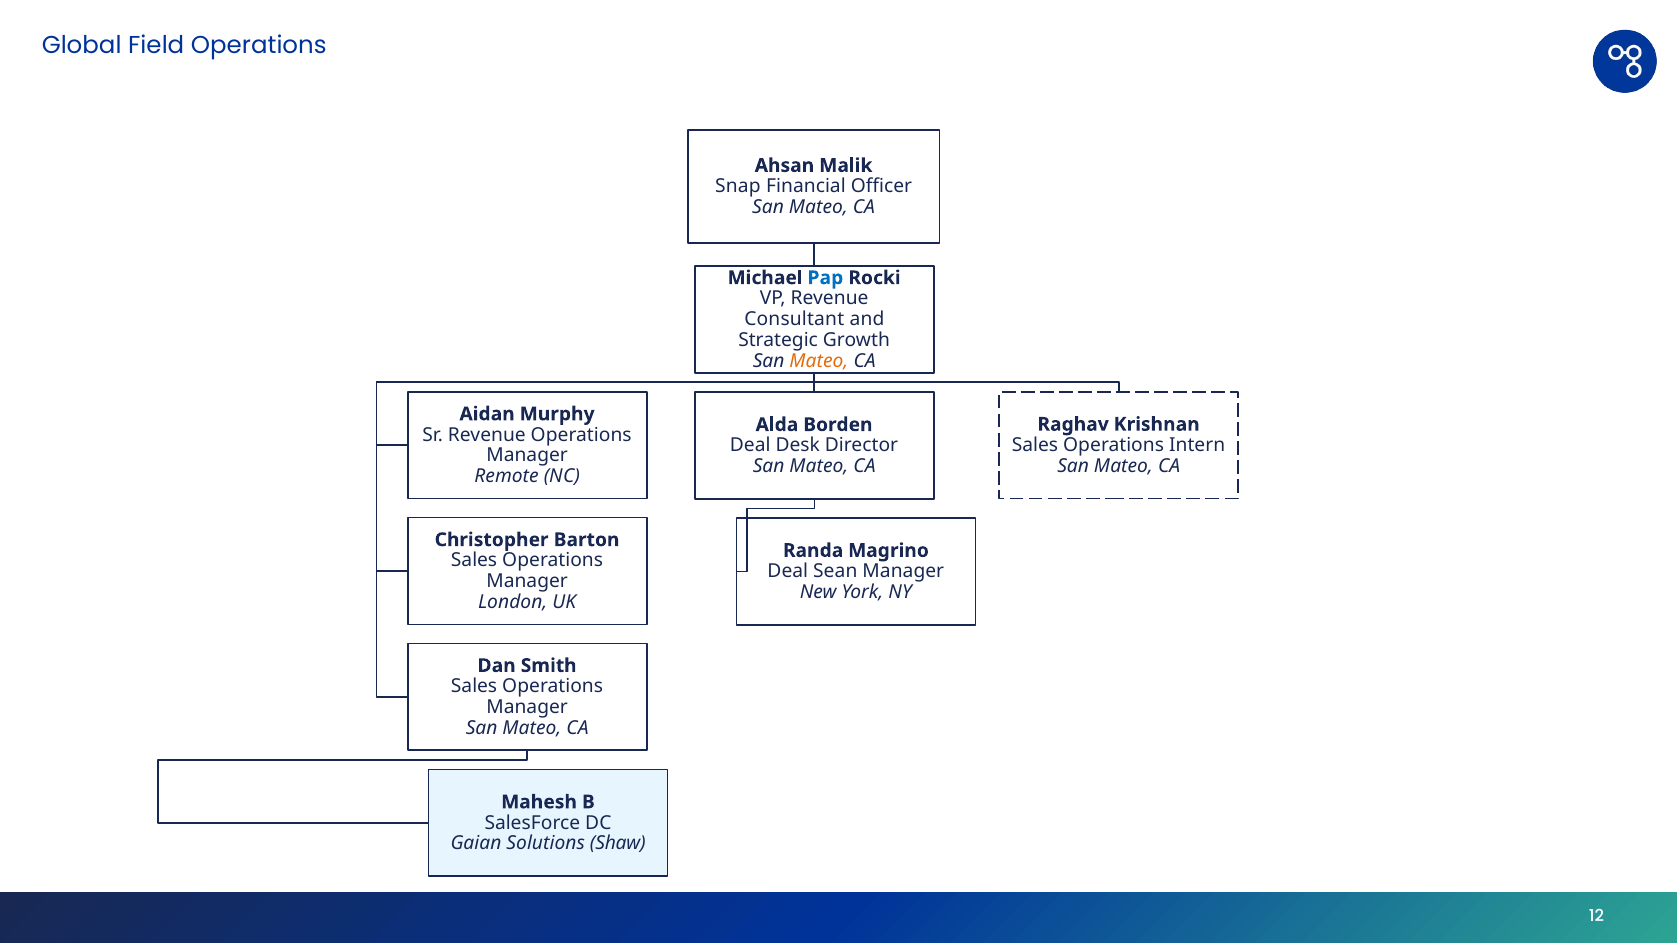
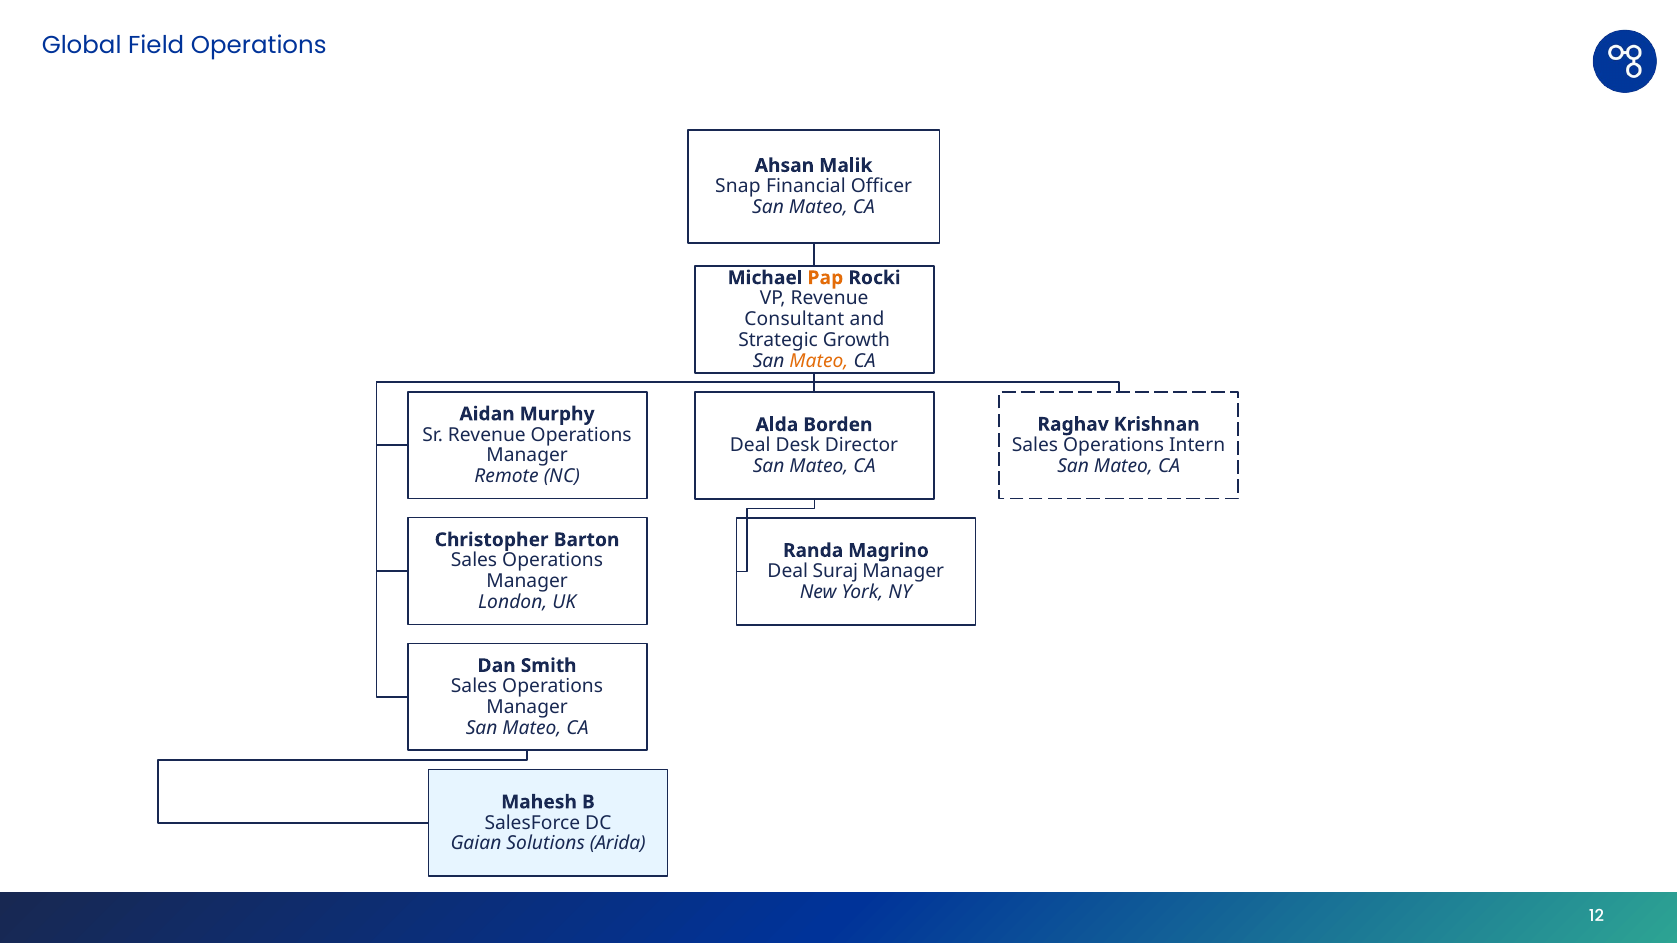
Pap colour: blue -> orange (825, 278)
Sean: Sean -> Suraj (835, 571)
Shaw: Shaw -> Arida (618, 844)
